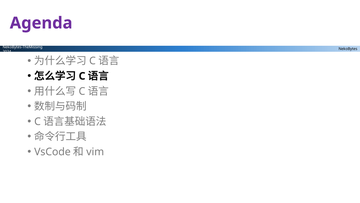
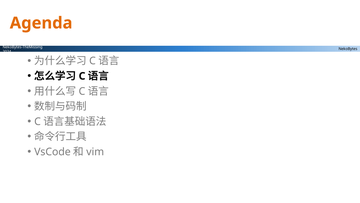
Agenda colour: purple -> orange (41, 23)
